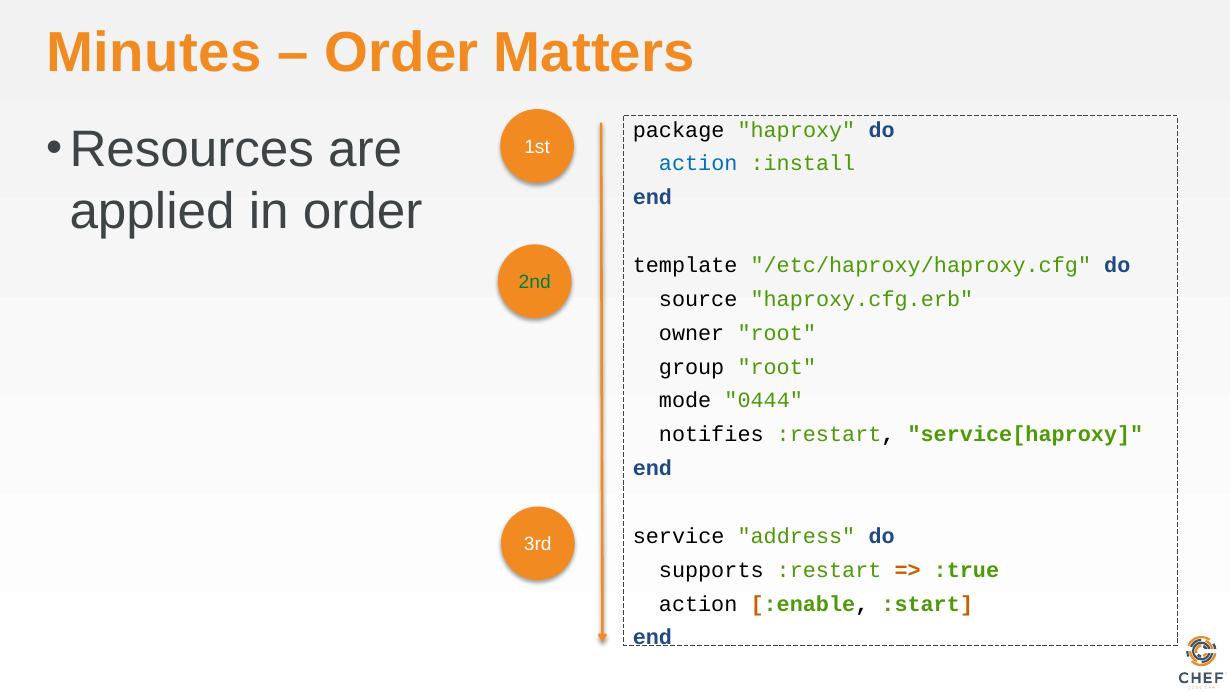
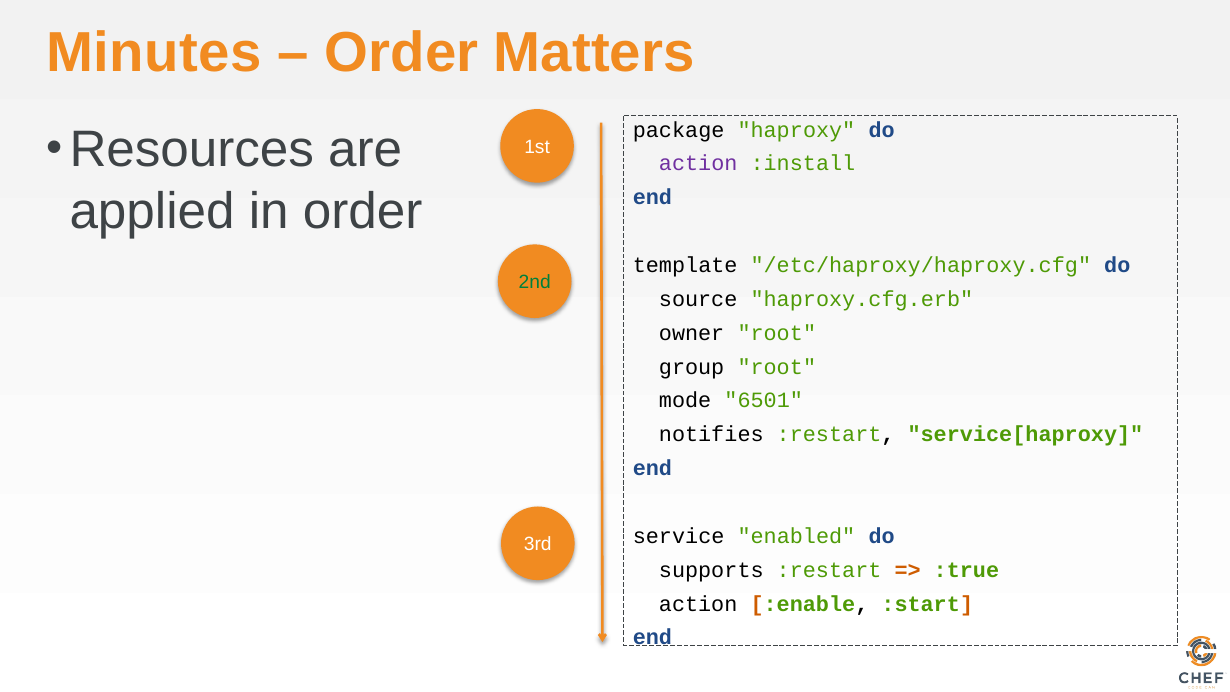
action colour: blue -> purple (698, 164)
0444: 0444 -> 6501 (764, 401)
address: address -> enabled (796, 536)
